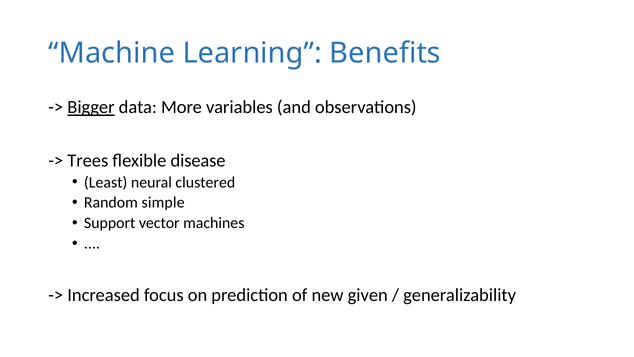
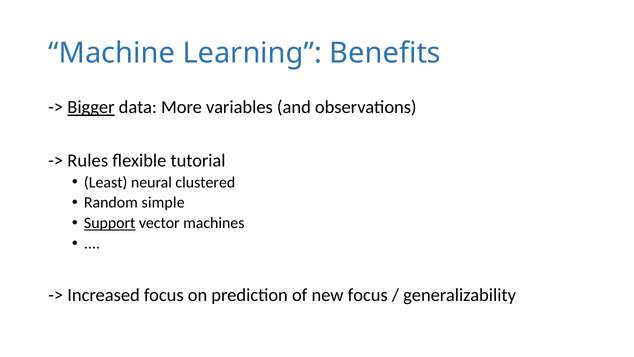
Trees: Trees -> Rules (88, 160)
disease: disease -> tutorial (198, 160)
Support underline: none -> present (110, 223)
new given: given -> focus (368, 295)
